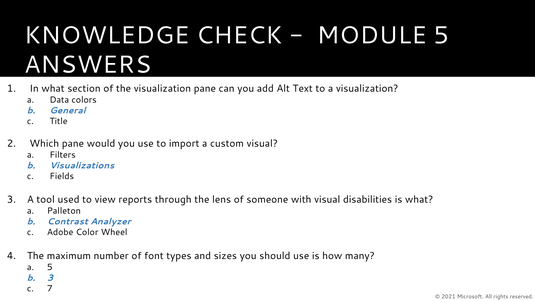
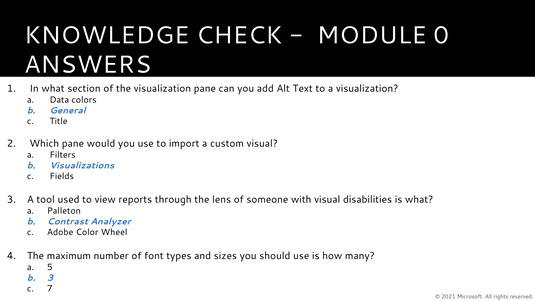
MODULE 5: 5 -> 0 (441, 35)
